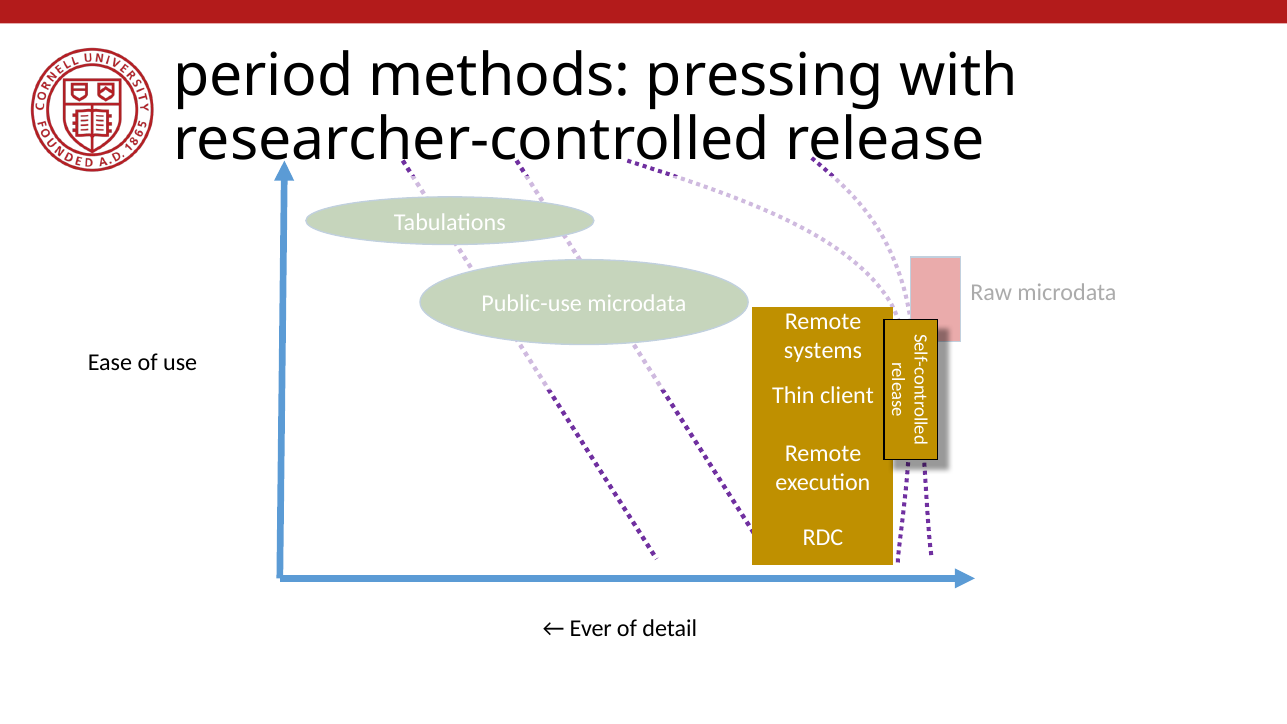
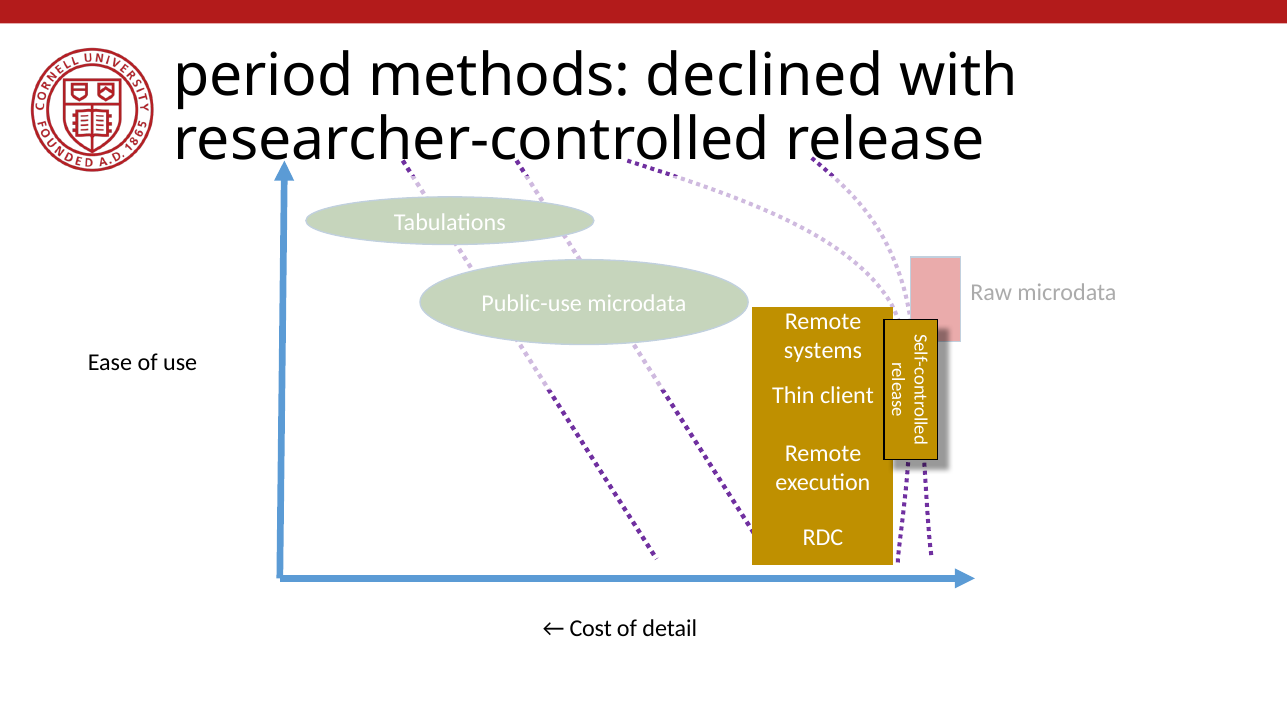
pressing: pressing -> declined (765, 76)
Ever: Ever -> Cost (591, 628)
